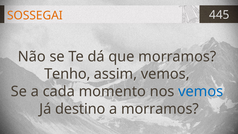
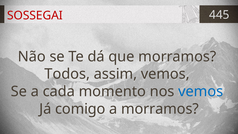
SOSSEGAI colour: orange -> red (35, 15)
Tenho: Tenho -> Todos (67, 74)
destino: destino -> comigo (80, 109)
